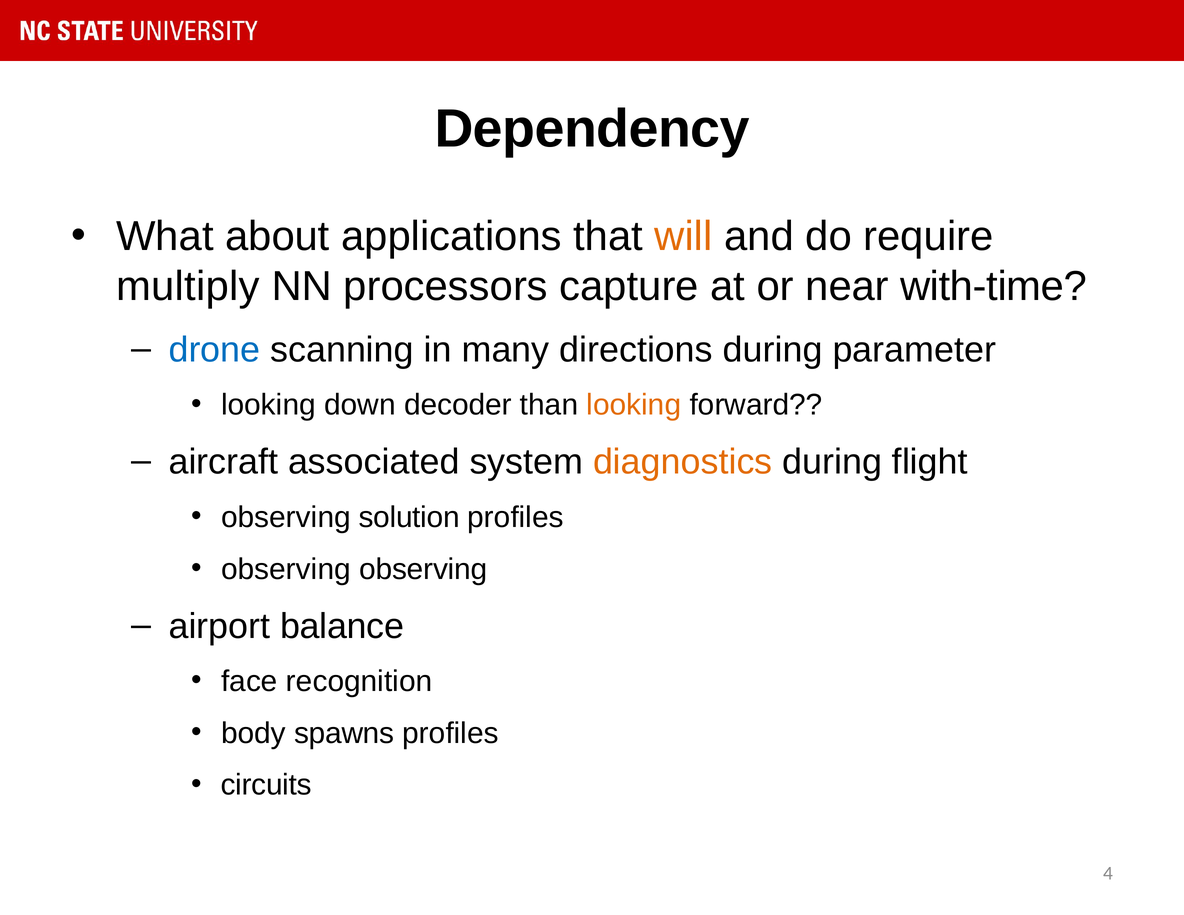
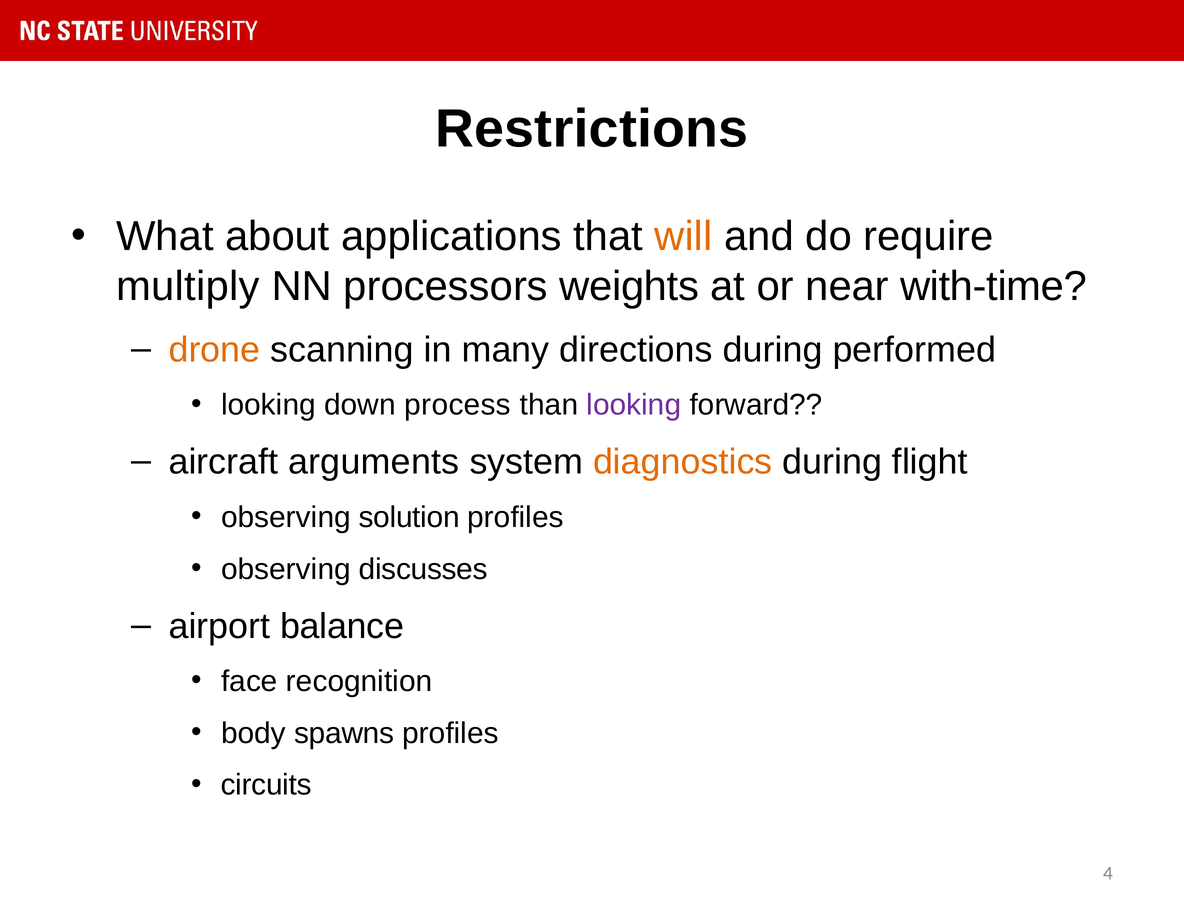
Dependency: Dependency -> Restrictions (592, 129)
capture: capture -> weights (629, 287)
drone colour: blue -> orange (214, 350)
parameter: parameter -> performed (914, 350)
decoder: decoder -> process (458, 405)
looking colour: orange -> purple (634, 405)
associated: associated -> arguments (374, 462)
observing observing: observing -> discusses (423, 569)
